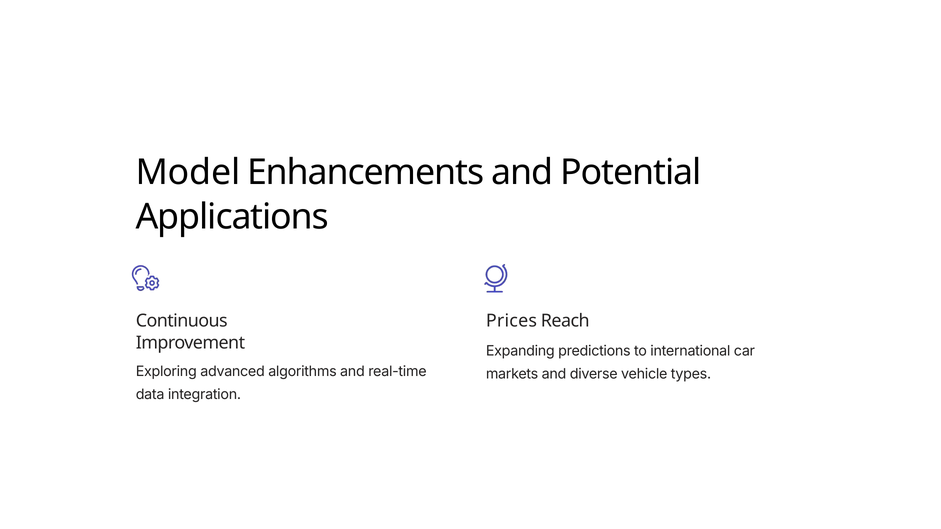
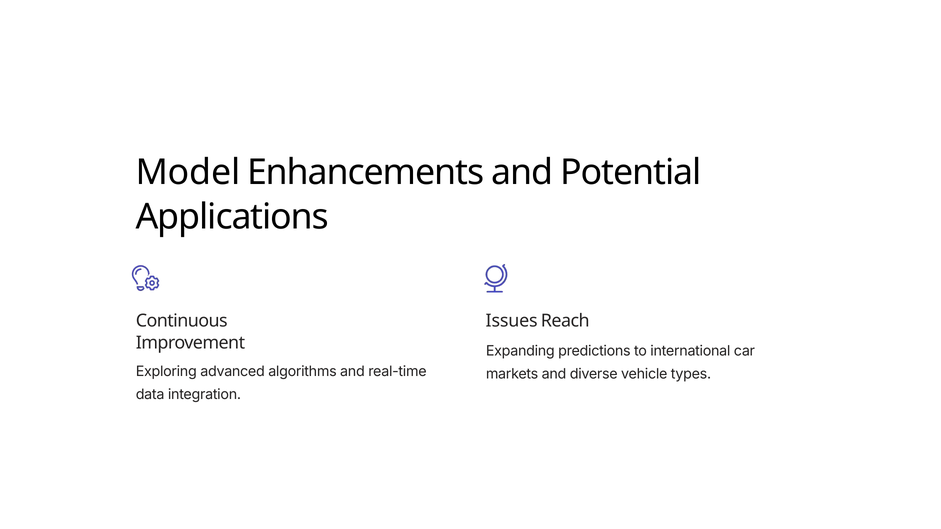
Prices: Prices -> Issues (512, 321)
